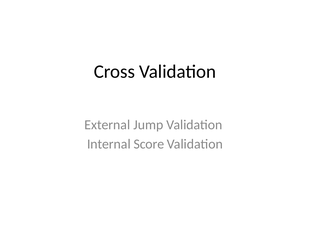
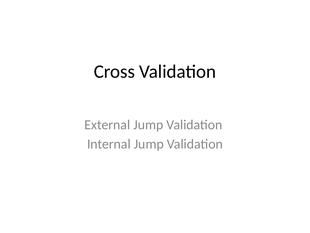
Internal Score: Score -> Jump (149, 144)
